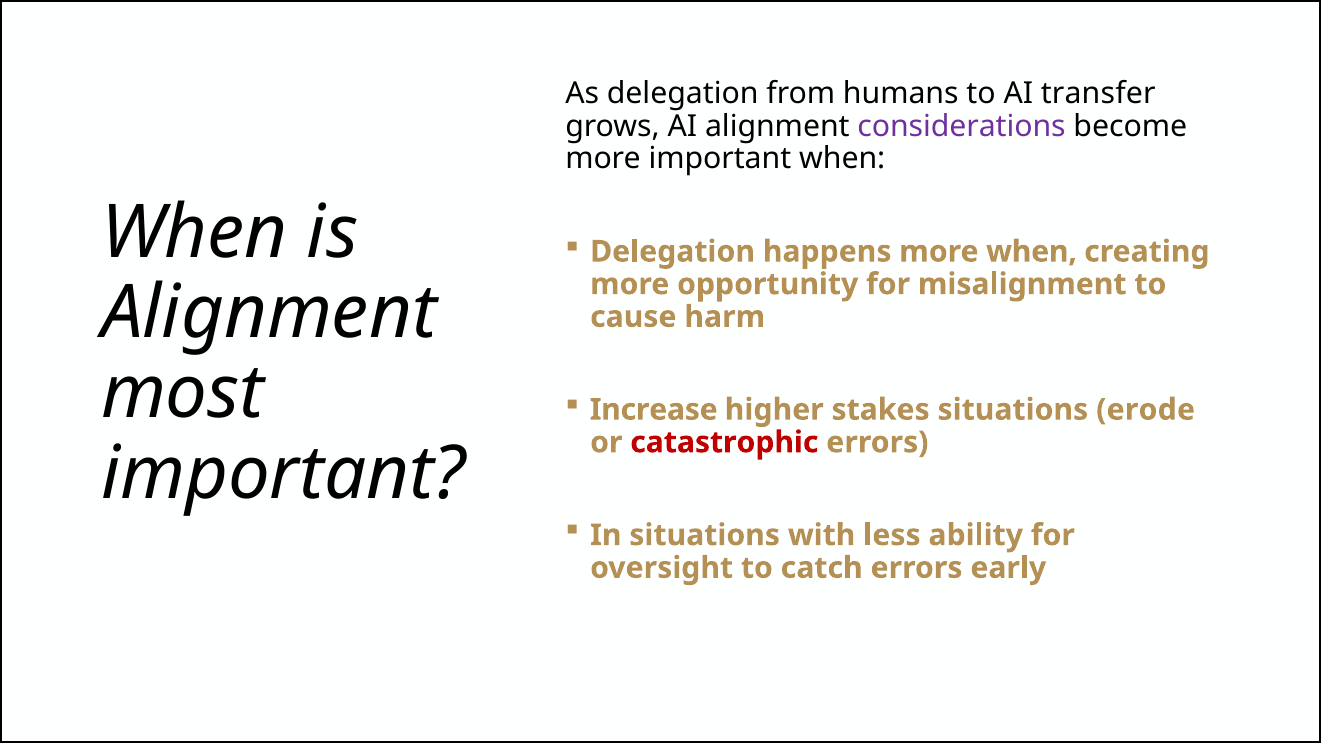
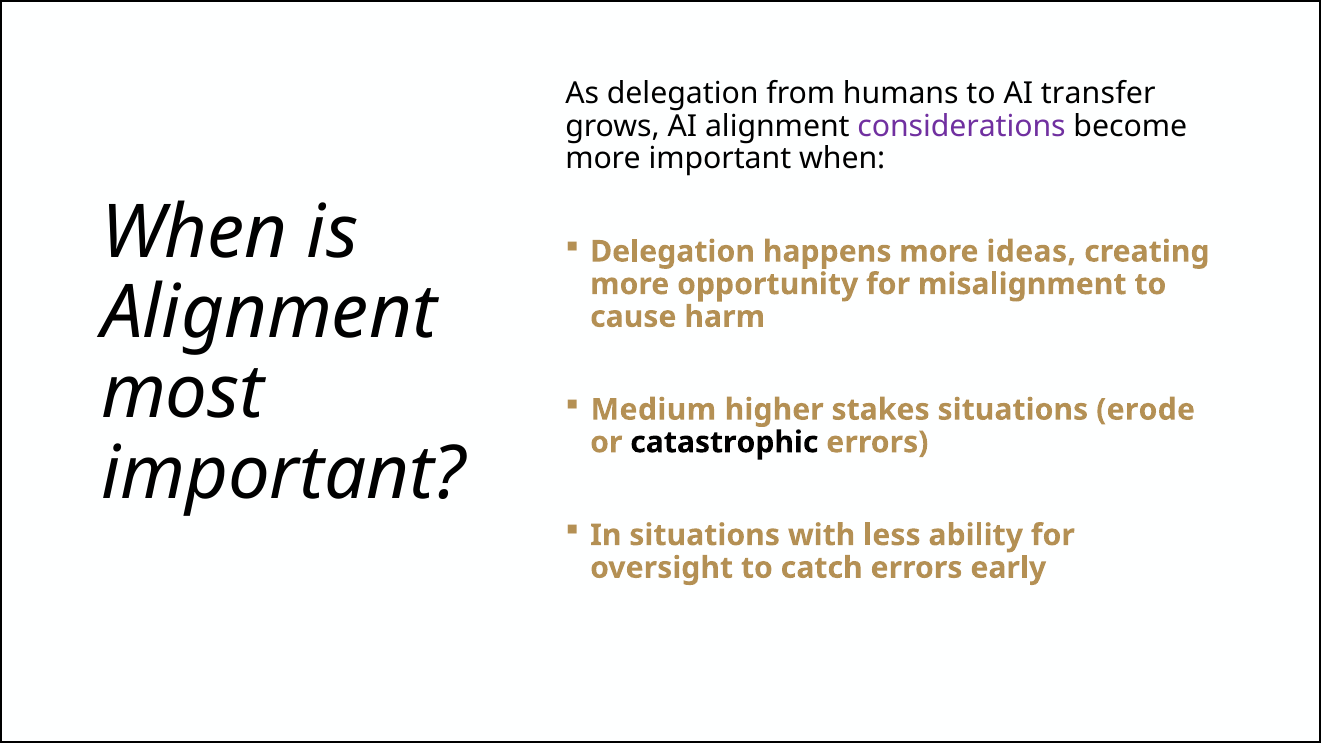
more when: when -> ideas (1031, 252)
Increase: Increase -> Medium (653, 410)
catastrophic colour: red -> black (724, 442)
